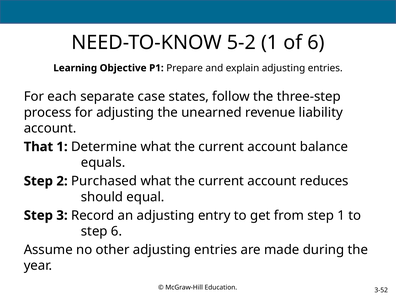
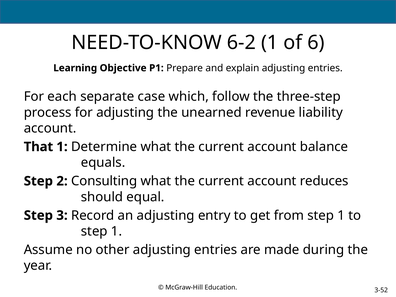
5-2: 5-2 -> 6-2 (241, 43)
states: states -> which (189, 97)
Purchased: Purchased -> Consulting (104, 181)
6: 6 -> 1 (117, 231)
